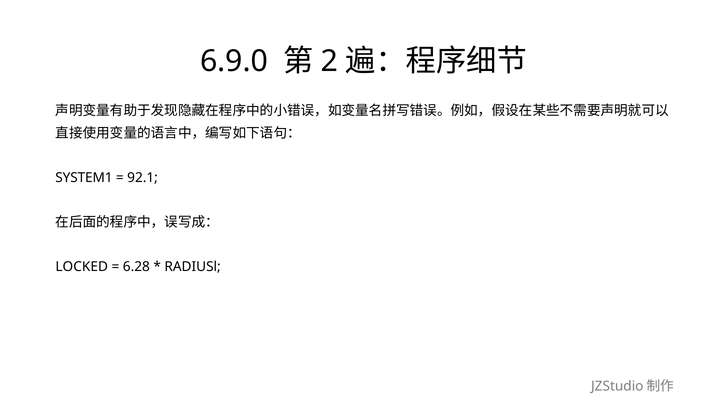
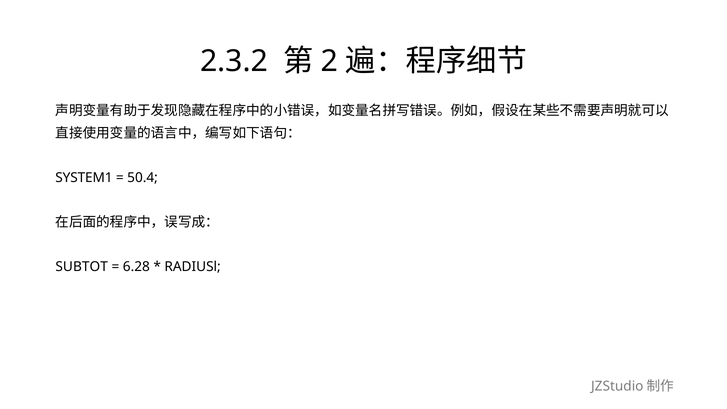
6.9.0: 6.9.0 -> 2.3.2 (234, 61)
92.1: 92.1 -> 50.4 (143, 178)
LOCKED: LOCKED -> SUBTOT (82, 267)
